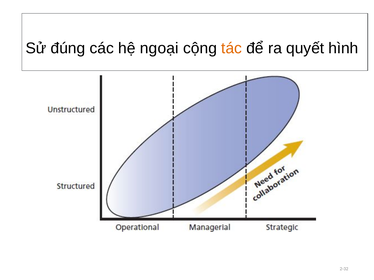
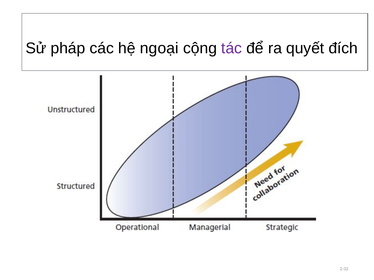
đúng: đúng -> pháp (68, 48)
tác colour: orange -> purple (232, 48)
hình: hình -> đích (343, 48)
